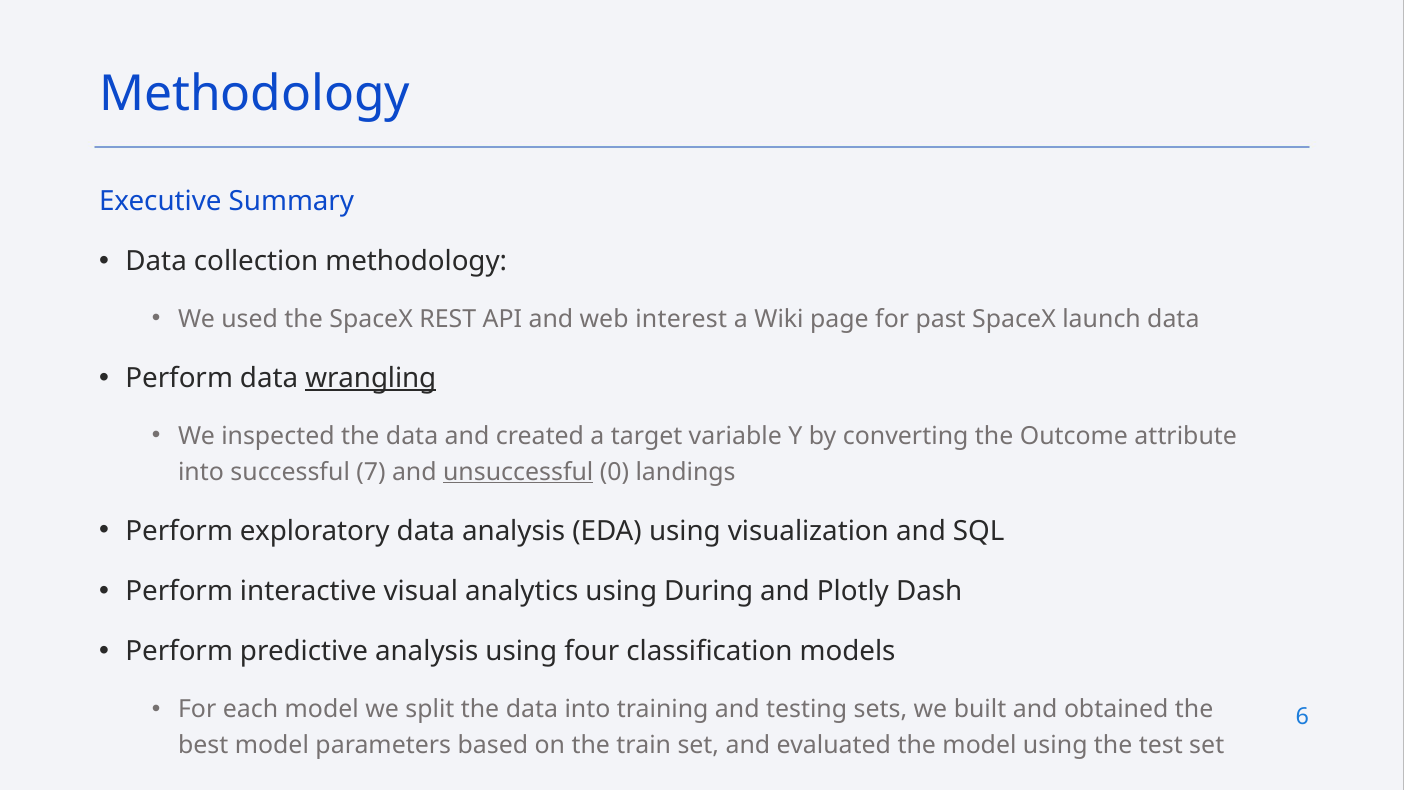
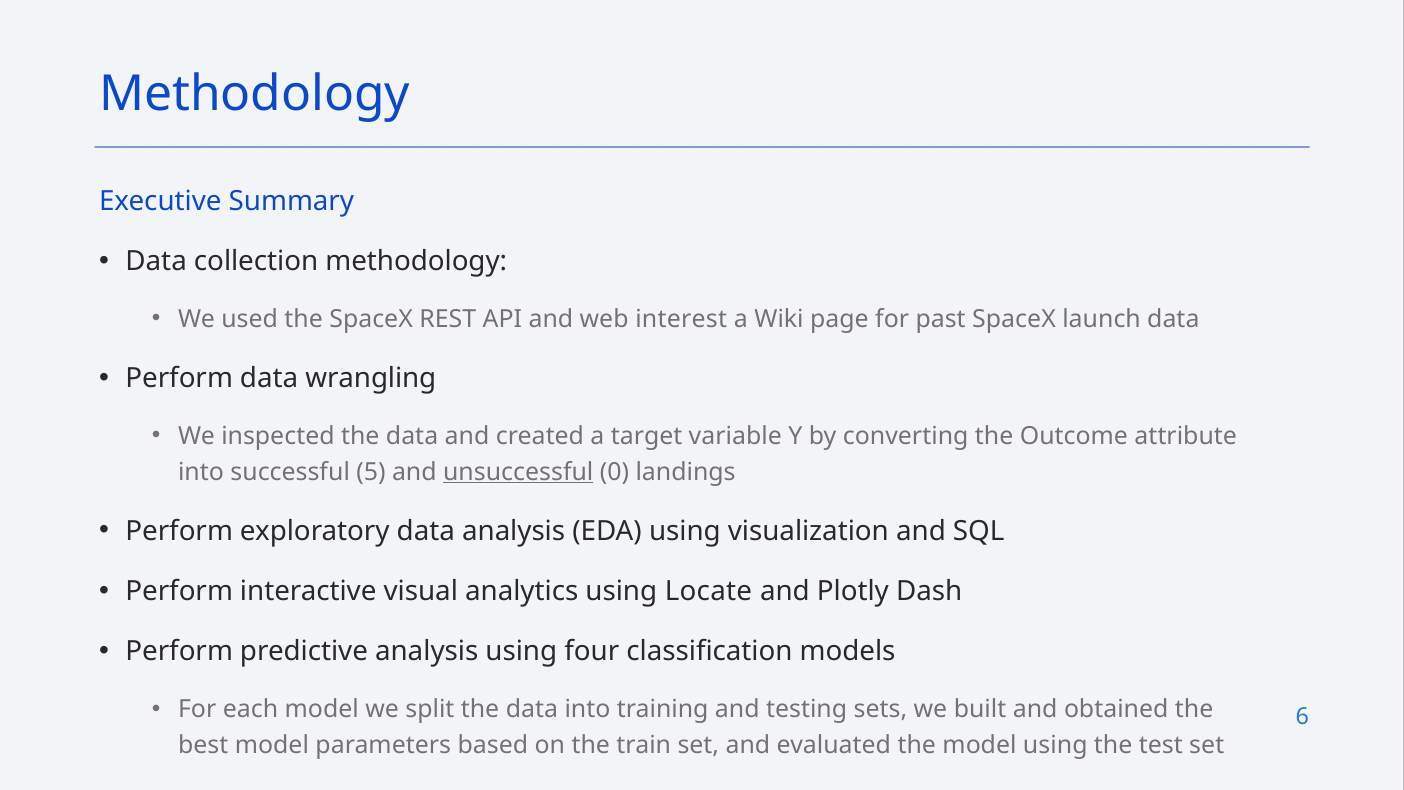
wrangling underline: present -> none (371, 378)
7: 7 -> 5 (371, 472)
During: During -> Locate (708, 591)
